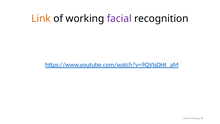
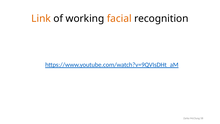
facial colour: purple -> orange (119, 18)
